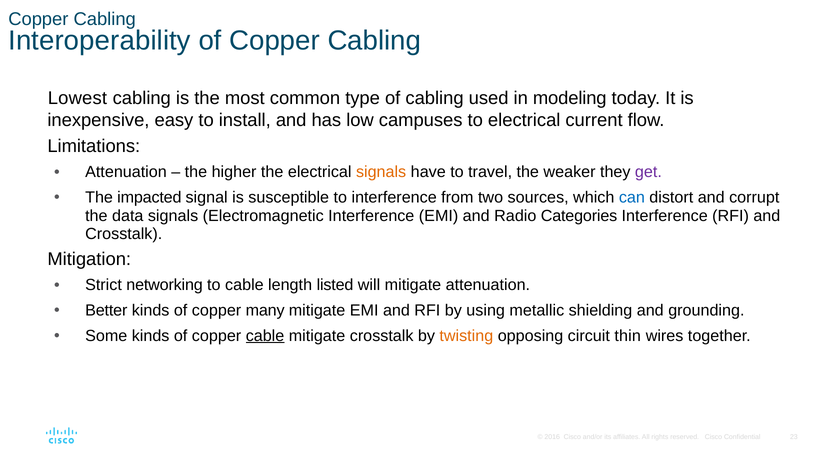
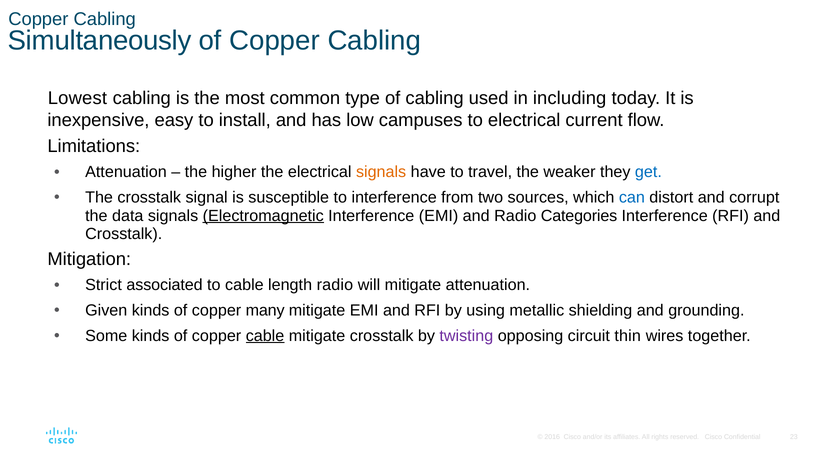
Interoperability: Interoperability -> Simultaneously (100, 41)
modeling: modeling -> including (570, 98)
get colour: purple -> blue (648, 172)
The impacted: impacted -> crosstalk (149, 198)
Electromagnetic underline: none -> present (263, 216)
networking: networking -> associated (165, 285)
length listed: listed -> radio (335, 285)
Better: Better -> Given (106, 311)
twisting colour: orange -> purple (466, 336)
